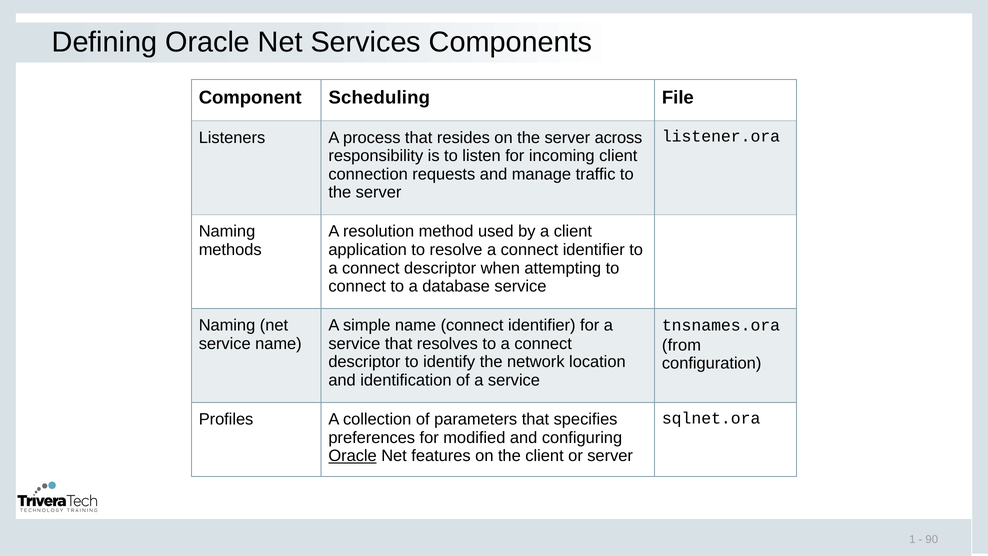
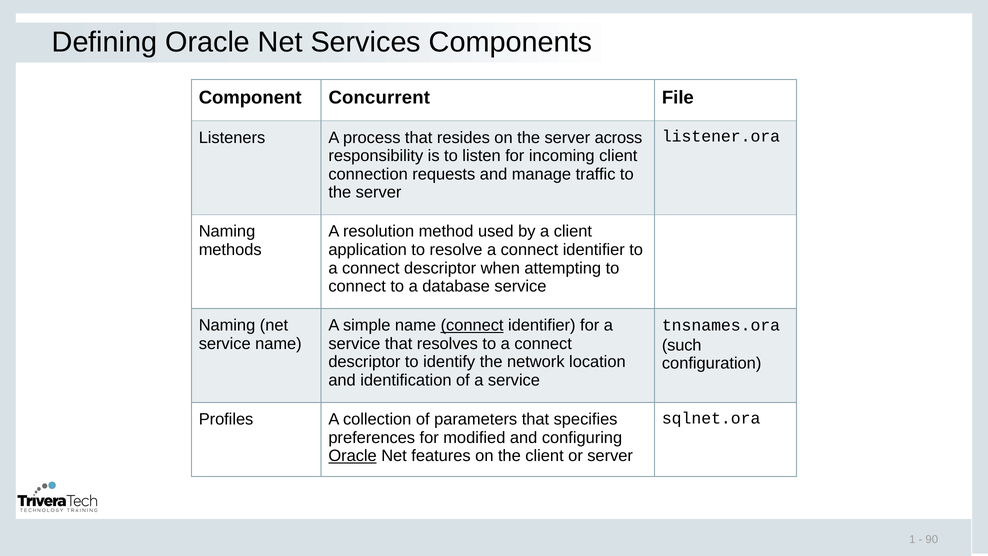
Scheduling: Scheduling -> Concurrent (379, 97)
connect underline: none -> present (472, 325)
from: from -> such (682, 345)
